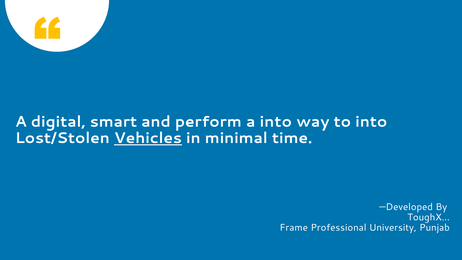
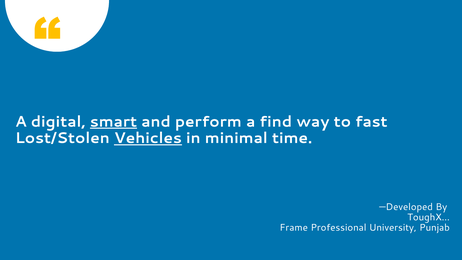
smart underline: none -> present (114, 122)
a into: into -> find (276, 122)
to into: into -> fast (371, 122)
